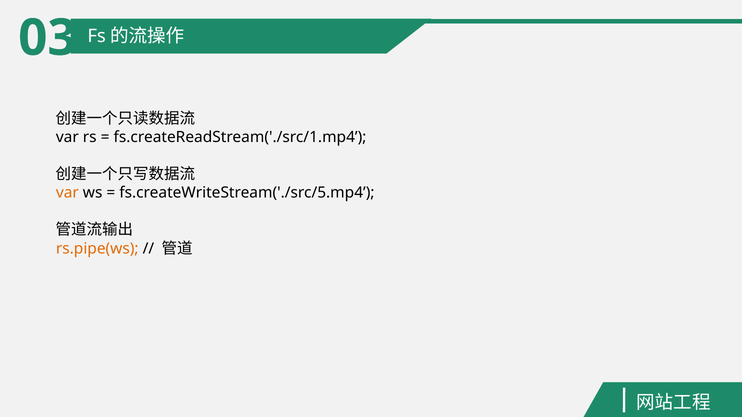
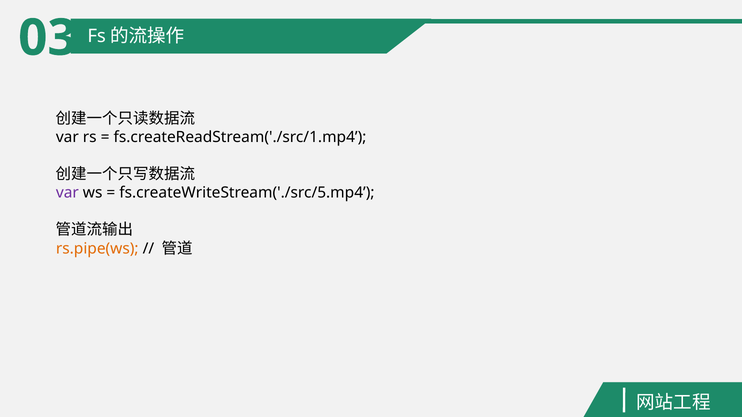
var colour: orange -> purple (67, 193)
